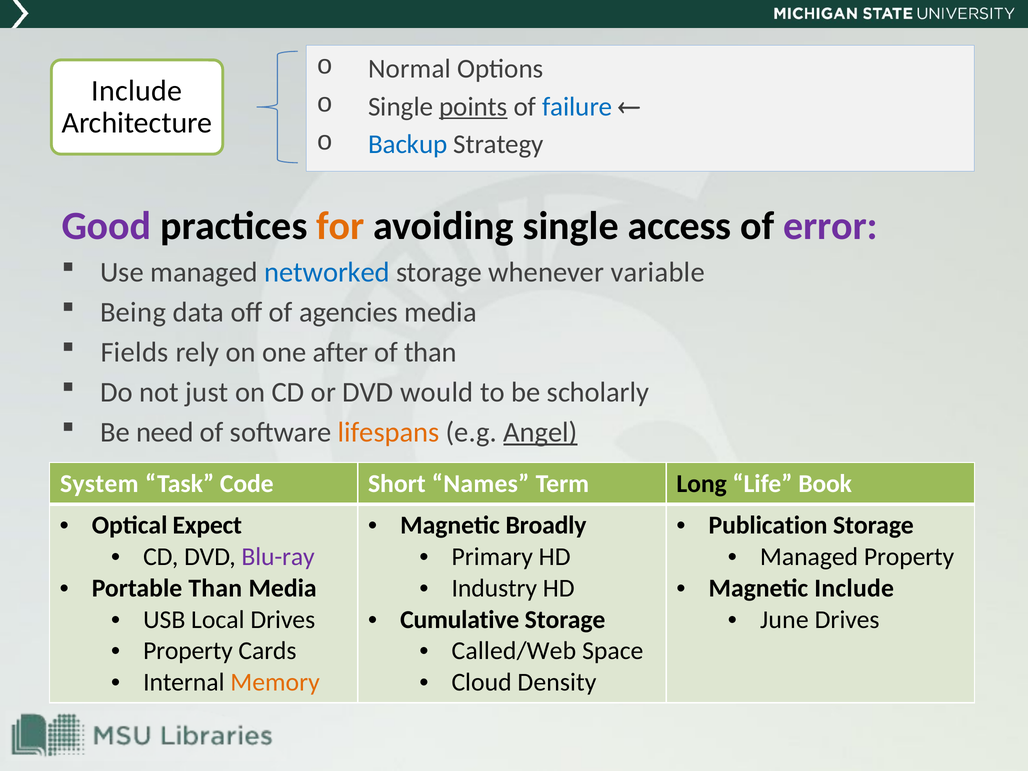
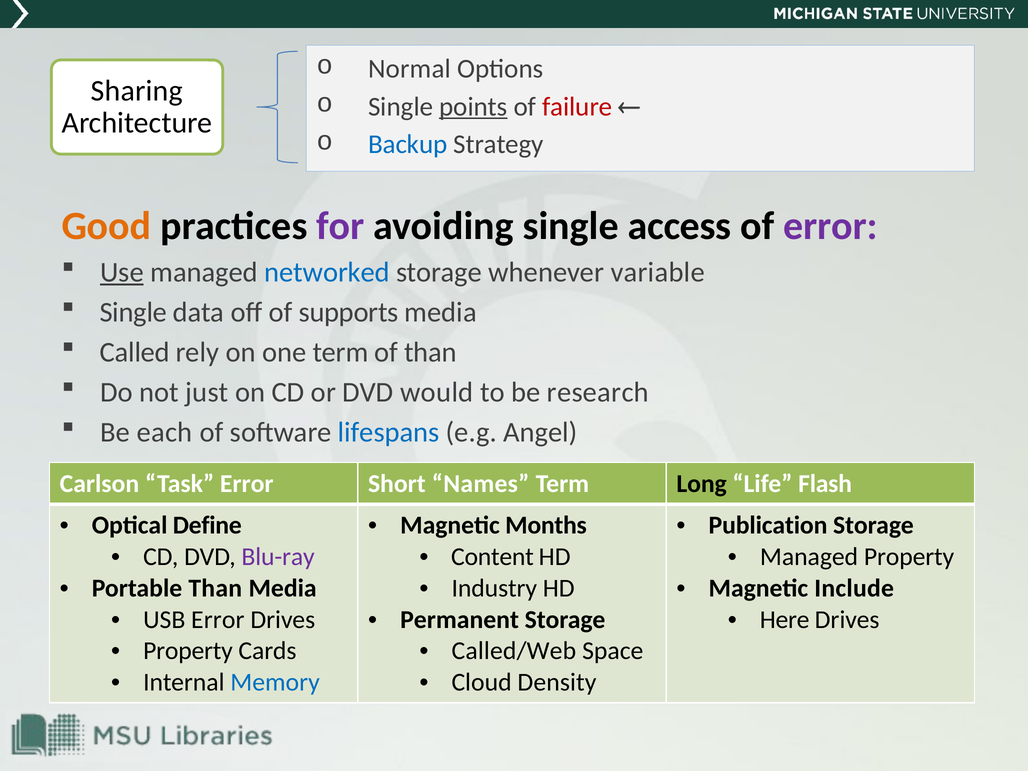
Include: Include -> Sharing (137, 91)
failure colour: blue -> red (577, 107)
Good colour: purple -> orange (106, 226)
for colour: orange -> purple (340, 226)
Use underline: none -> present (122, 272)
Being: Being -> Single (133, 312)
agencies: agencies -> supports (349, 312)
Fields: Fields -> Called (135, 352)
one after: after -> term (341, 352)
scholarly: scholarly -> research (598, 392)
need: need -> each (165, 432)
lifespans colour: orange -> blue (389, 432)
Angel underline: present -> none (540, 432)
System: System -> Carlson (99, 484)
Task Code: Code -> Error (247, 484)
Book: Book -> Flash (825, 484)
Expect: Expect -> Define (207, 525)
Broadly: Broadly -> Months (546, 525)
Primary: Primary -> Content (492, 557)
USB Local: Local -> Error (218, 620)
Cumulative: Cumulative -> Permanent (460, 620)
June: June -> Here (785, 620)
Memory colour: orange -> blue (275, 682)
